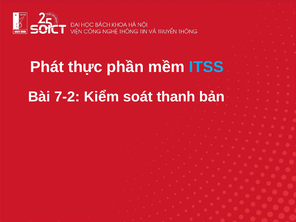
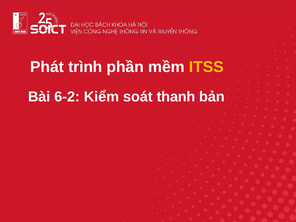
thực: thực -> trình (85, 67)
ITSS colour: light blue -> yellow (206, 67)
7-2: 7-2 -> 6-2 (67, 97)
